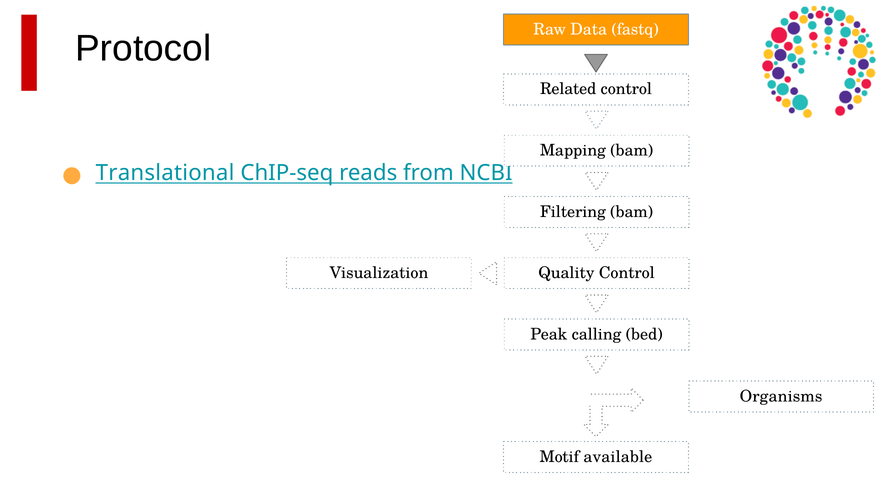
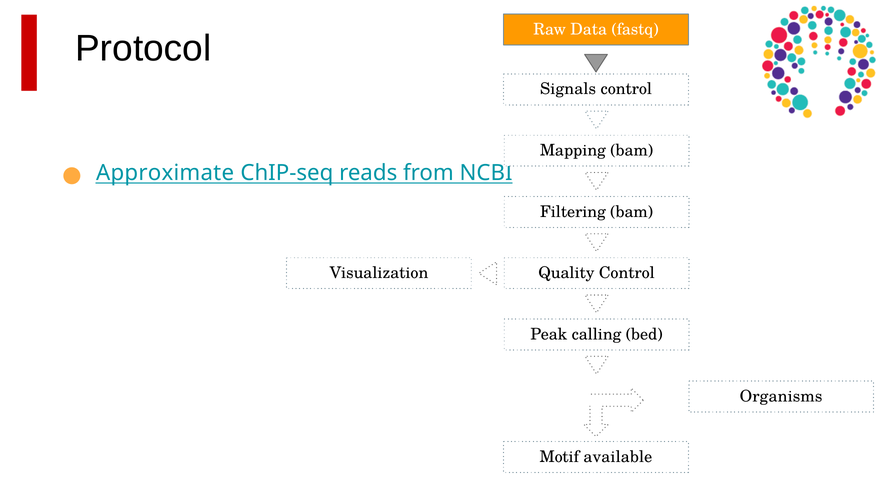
Related: Related -> Signals (568, 89)
Translational: Translational -> Approximate (165, 173)
